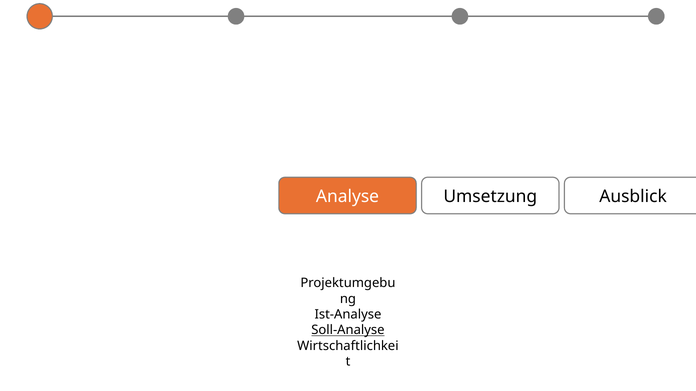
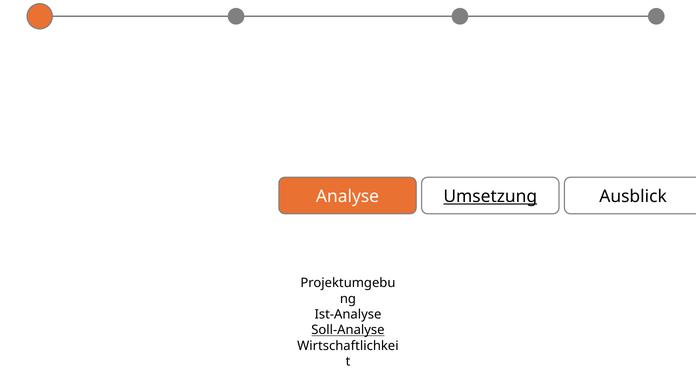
Umsetzung underline: none -> present (490, 197)
